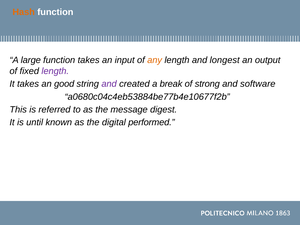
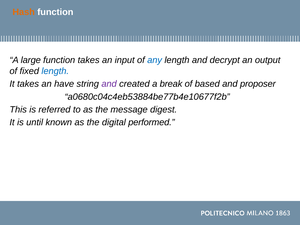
any colour: orange -> blue (155, 60)
longest: longest -> decrypt (225, 60)
length colour: purple -> blue (55, 71)
good: good -> have (64, 84)
strong: strong -> based (207, 84)
software: software -> proposer (258, 84)
